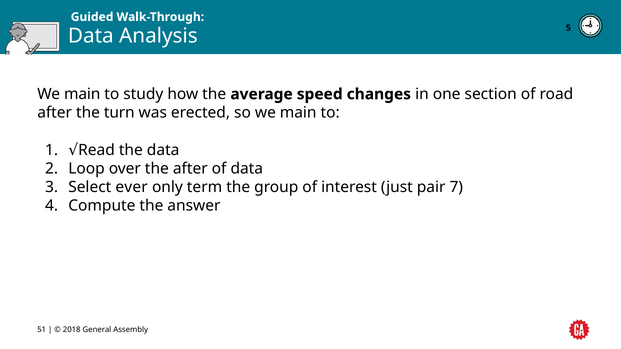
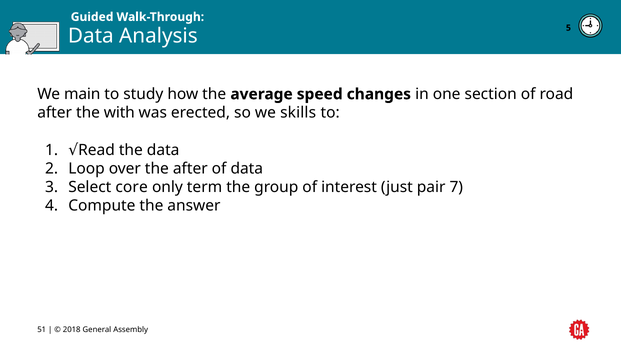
turn: turn -> with (119, 113)
so we main: main -> skills (298, 113)
ever: ever -> core (132, 187)
